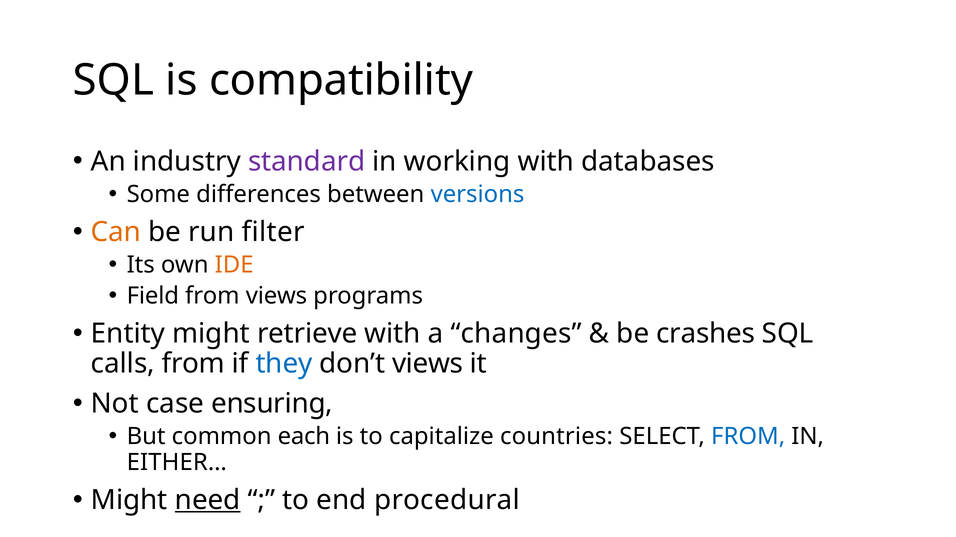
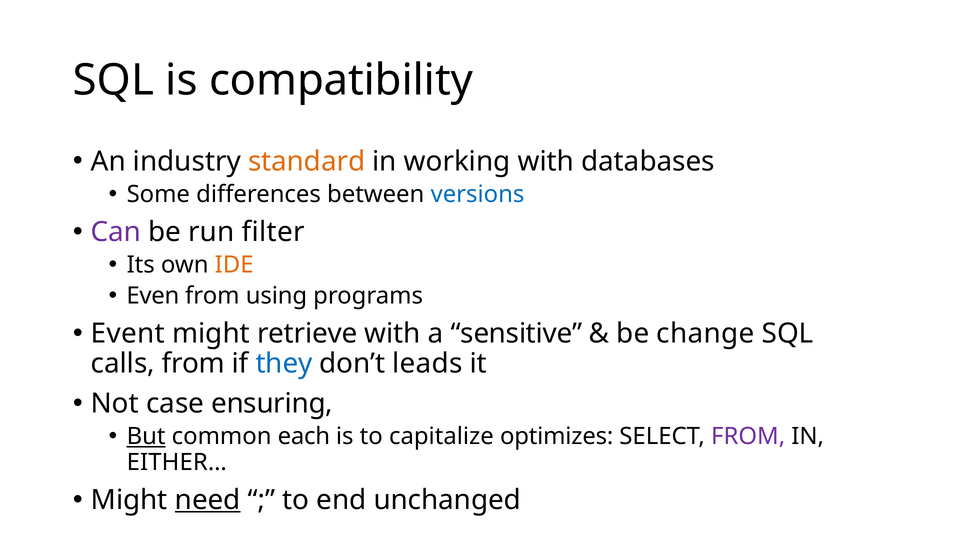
standard colour: purple -> orange (307, 162)
Can colour: orange -> purple (116, 232)
Field: Field -> Even (153, 296)
from views: views -> using (276, 296)
Entity: Entity -> Event (128, 334)
changes: changes -> sensitive (516, 334)
crashes: crashes -> change (705, 334)
don’t views: views -> leads (427, 364)
But underline: none -> present (146, 437)
countries: countries -> optimizes (557, 437)
FROM colour: blue -> purple (748, 437)
procedural: procedural -> unchanged (447, 501)
